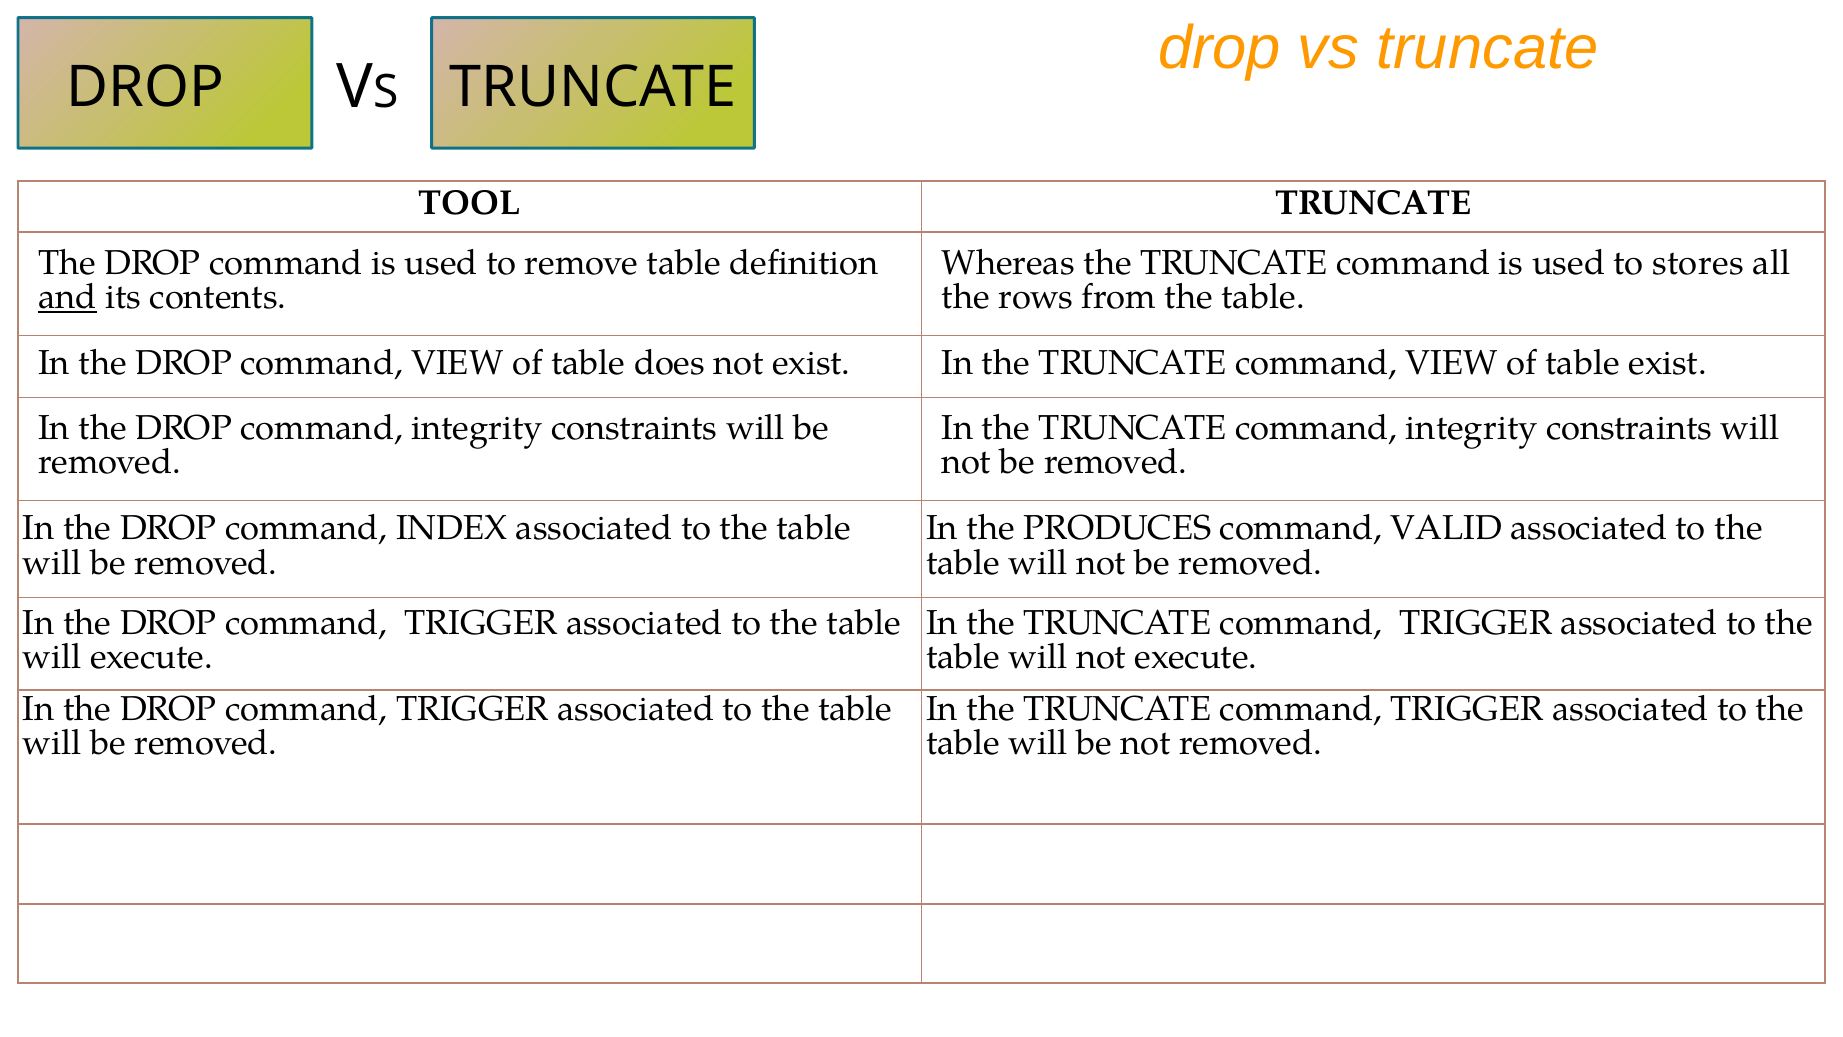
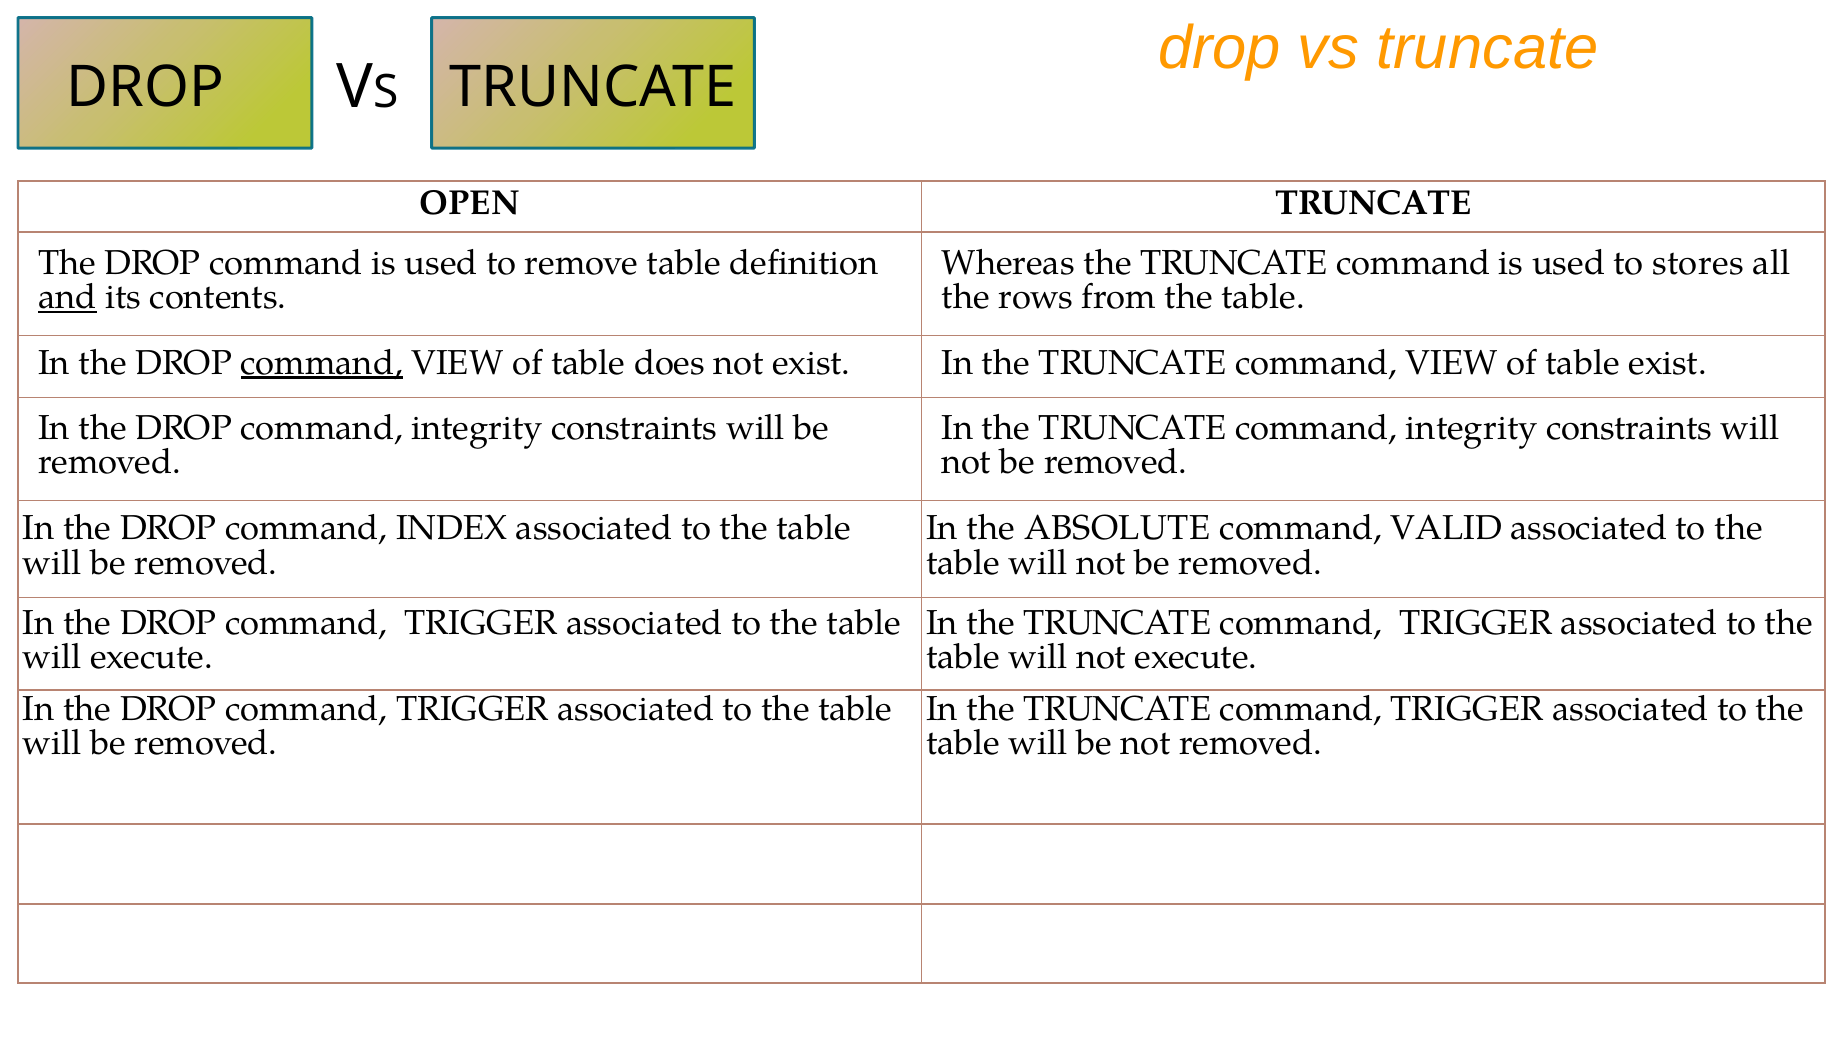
TOOL: TOOL -> OPEN (470, 203)
command underline: none -> present (322, 363)
PRODUCES: PRODUCES -> ABSOLUTE (1117, 528)
